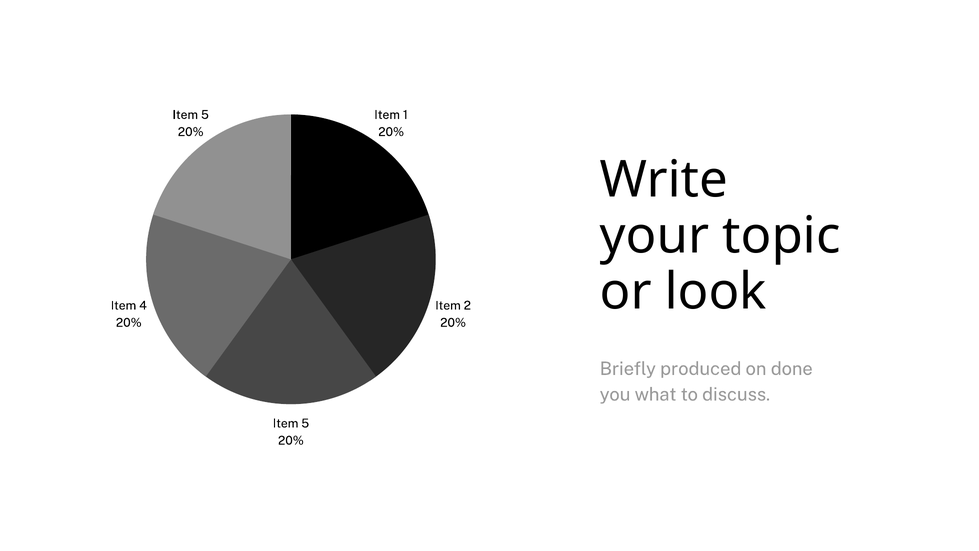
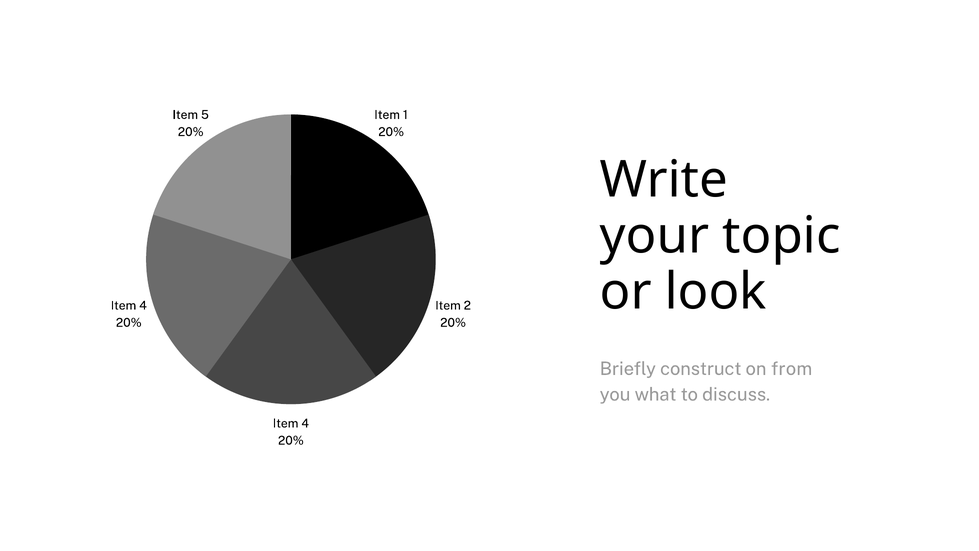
produced: produced -> construct (701, 369)
done: done -> from (792, 369)
5: 5 -> 4 (305, 423)
